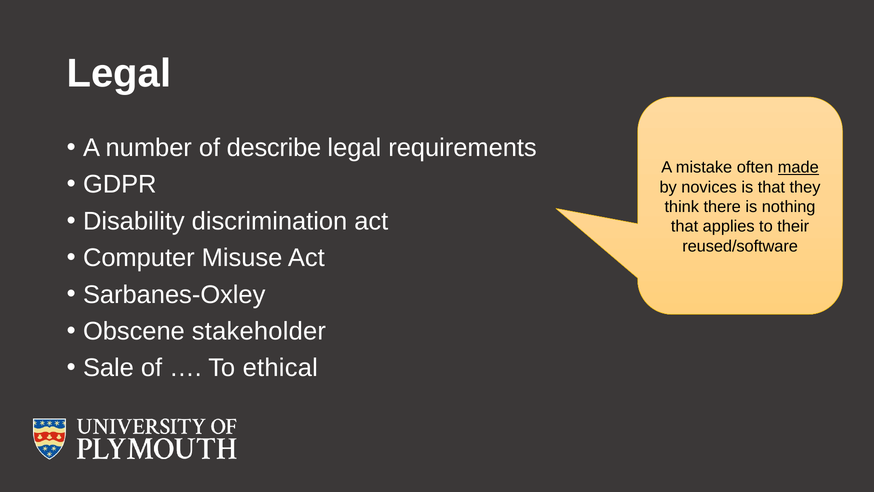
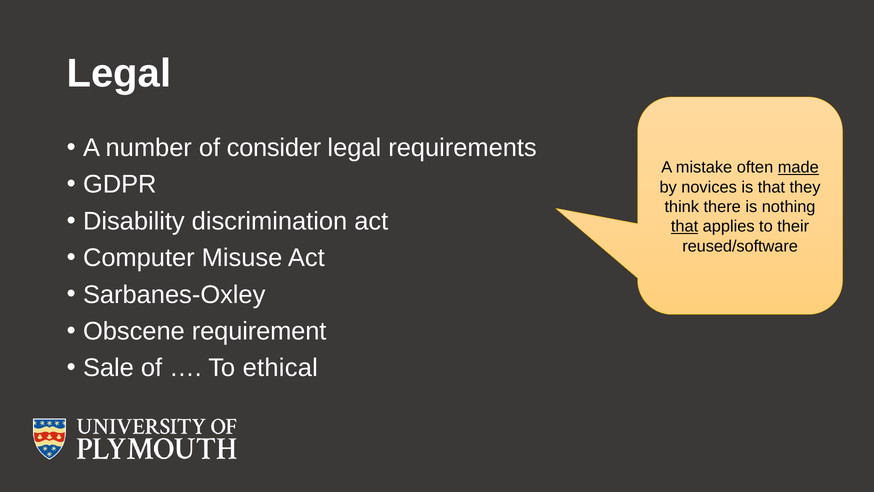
describe: describe -> consider (274, 148)
that underline: none -> present (685, 226)
stakeholder: stakeholder -> requirement (259, 331)
